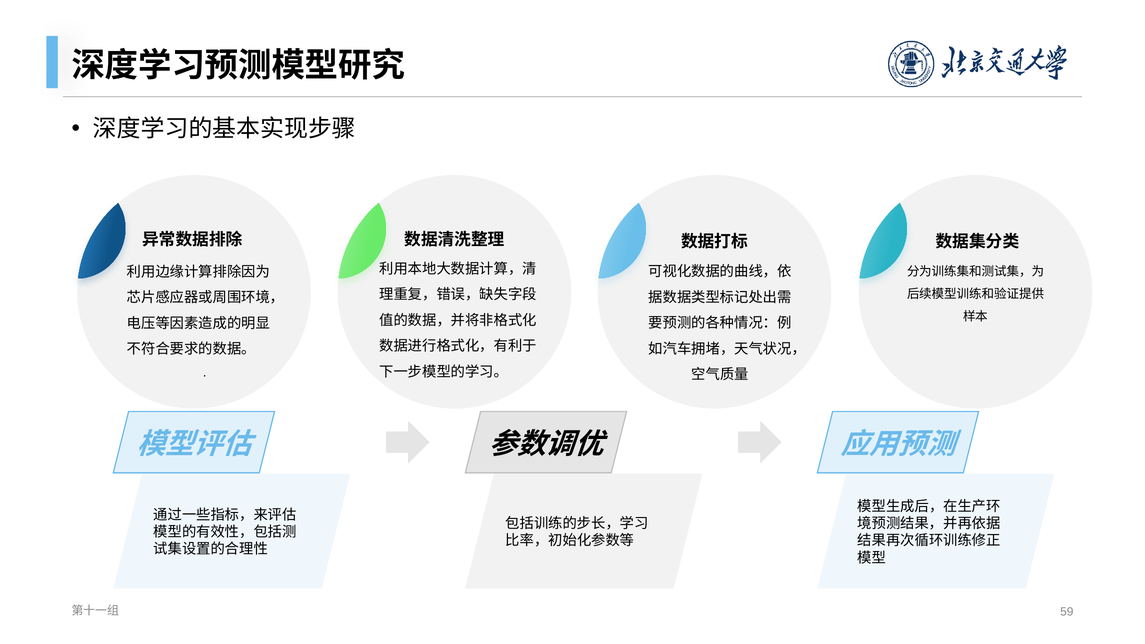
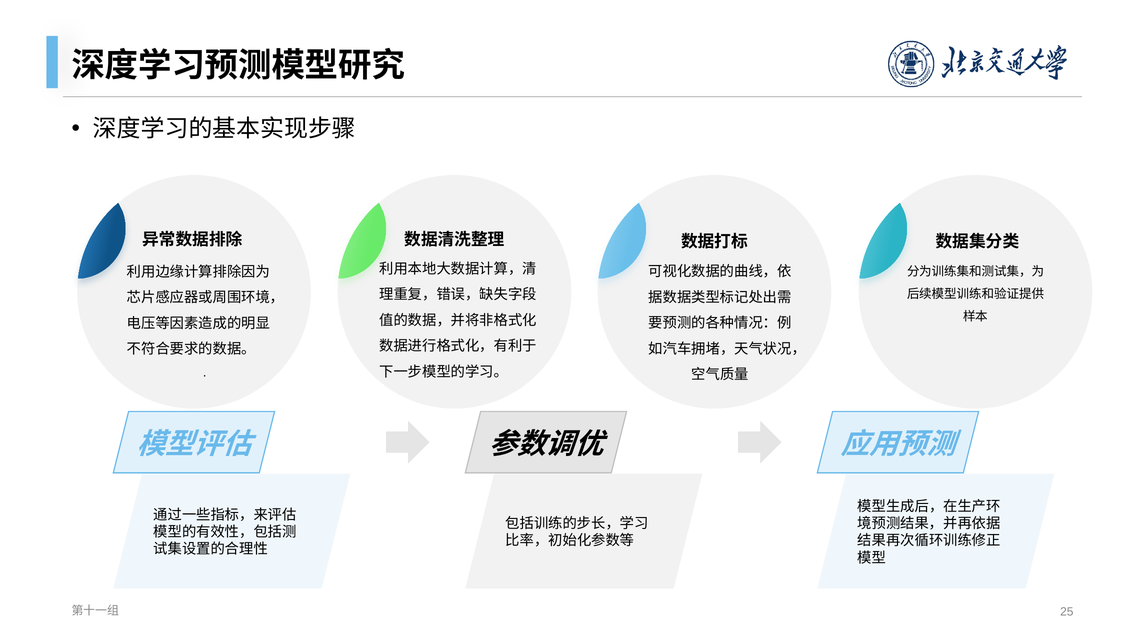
59: 59 -> 25 (1067, 612)
